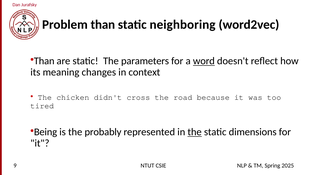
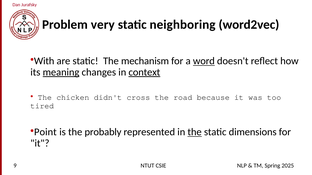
Problem than: than -> very (103, 25)
Than: Than -> With (44, 61)
parameters: parameters -> mechanism (145, 61)
meaning underline: none -> present (61, 72)
context underline: none -> present (144, 72)
Being: Being -> Point (45, 132)
